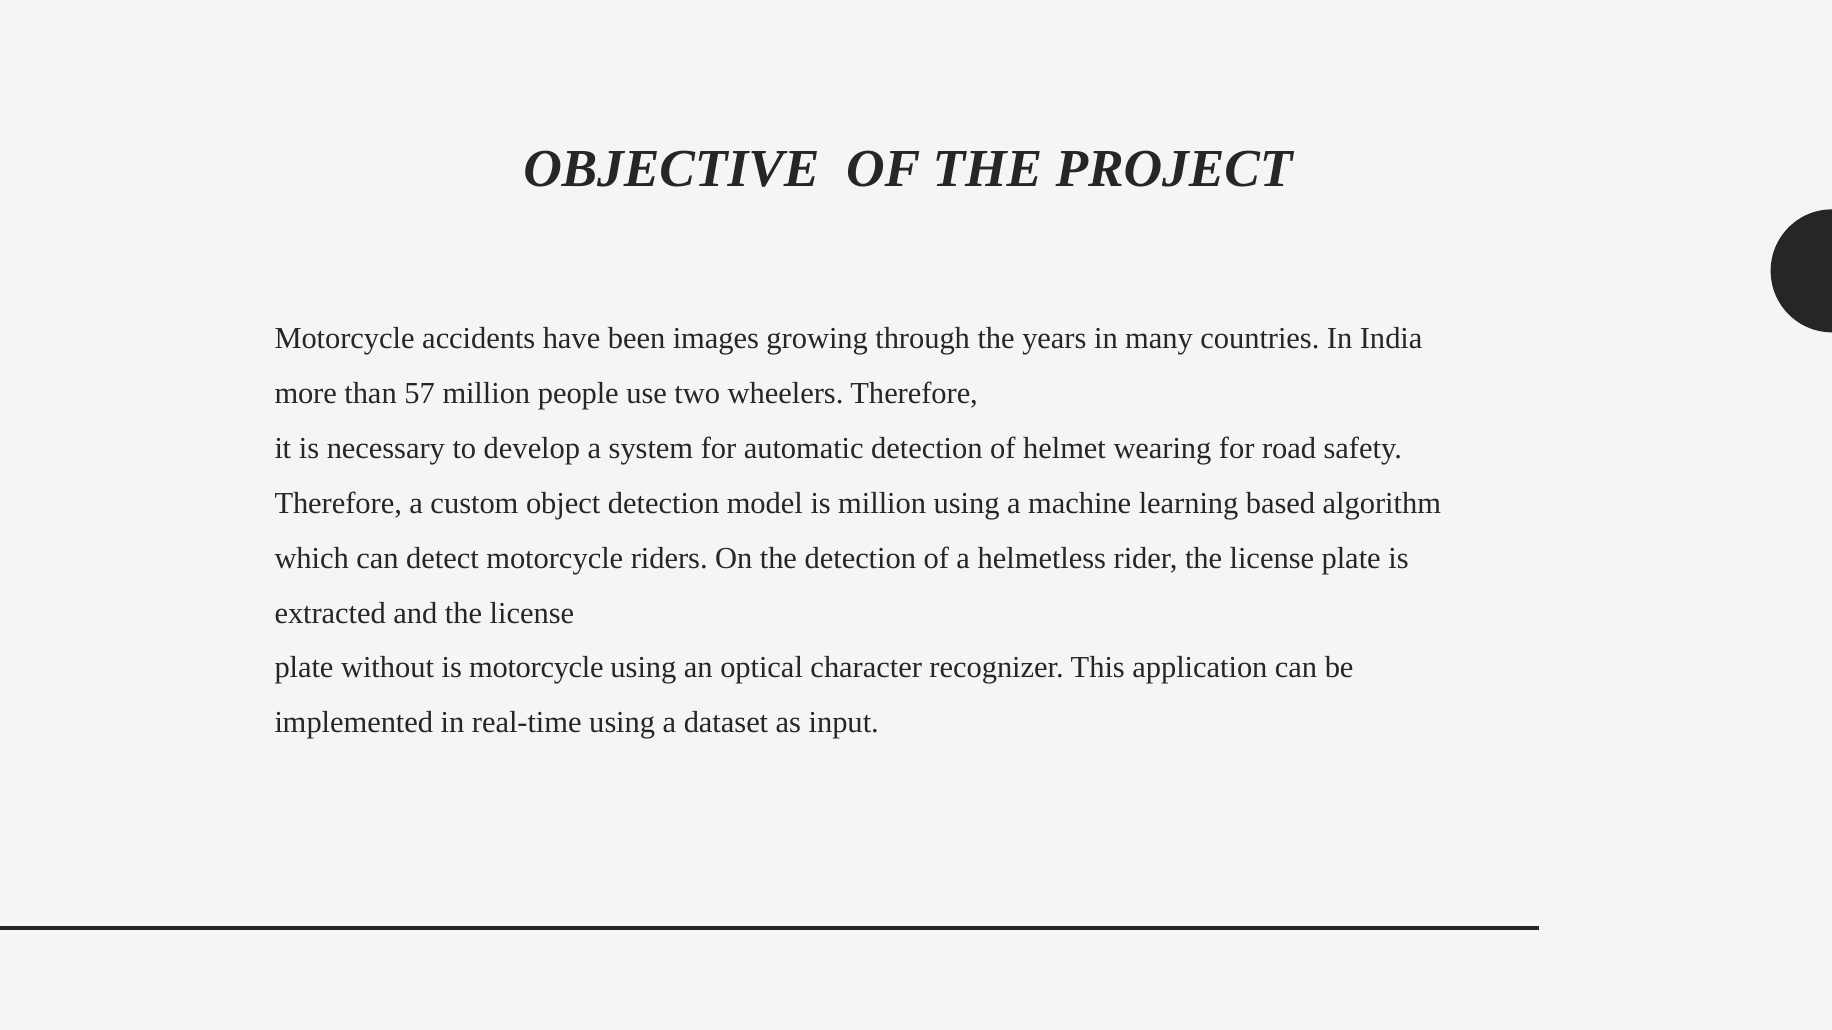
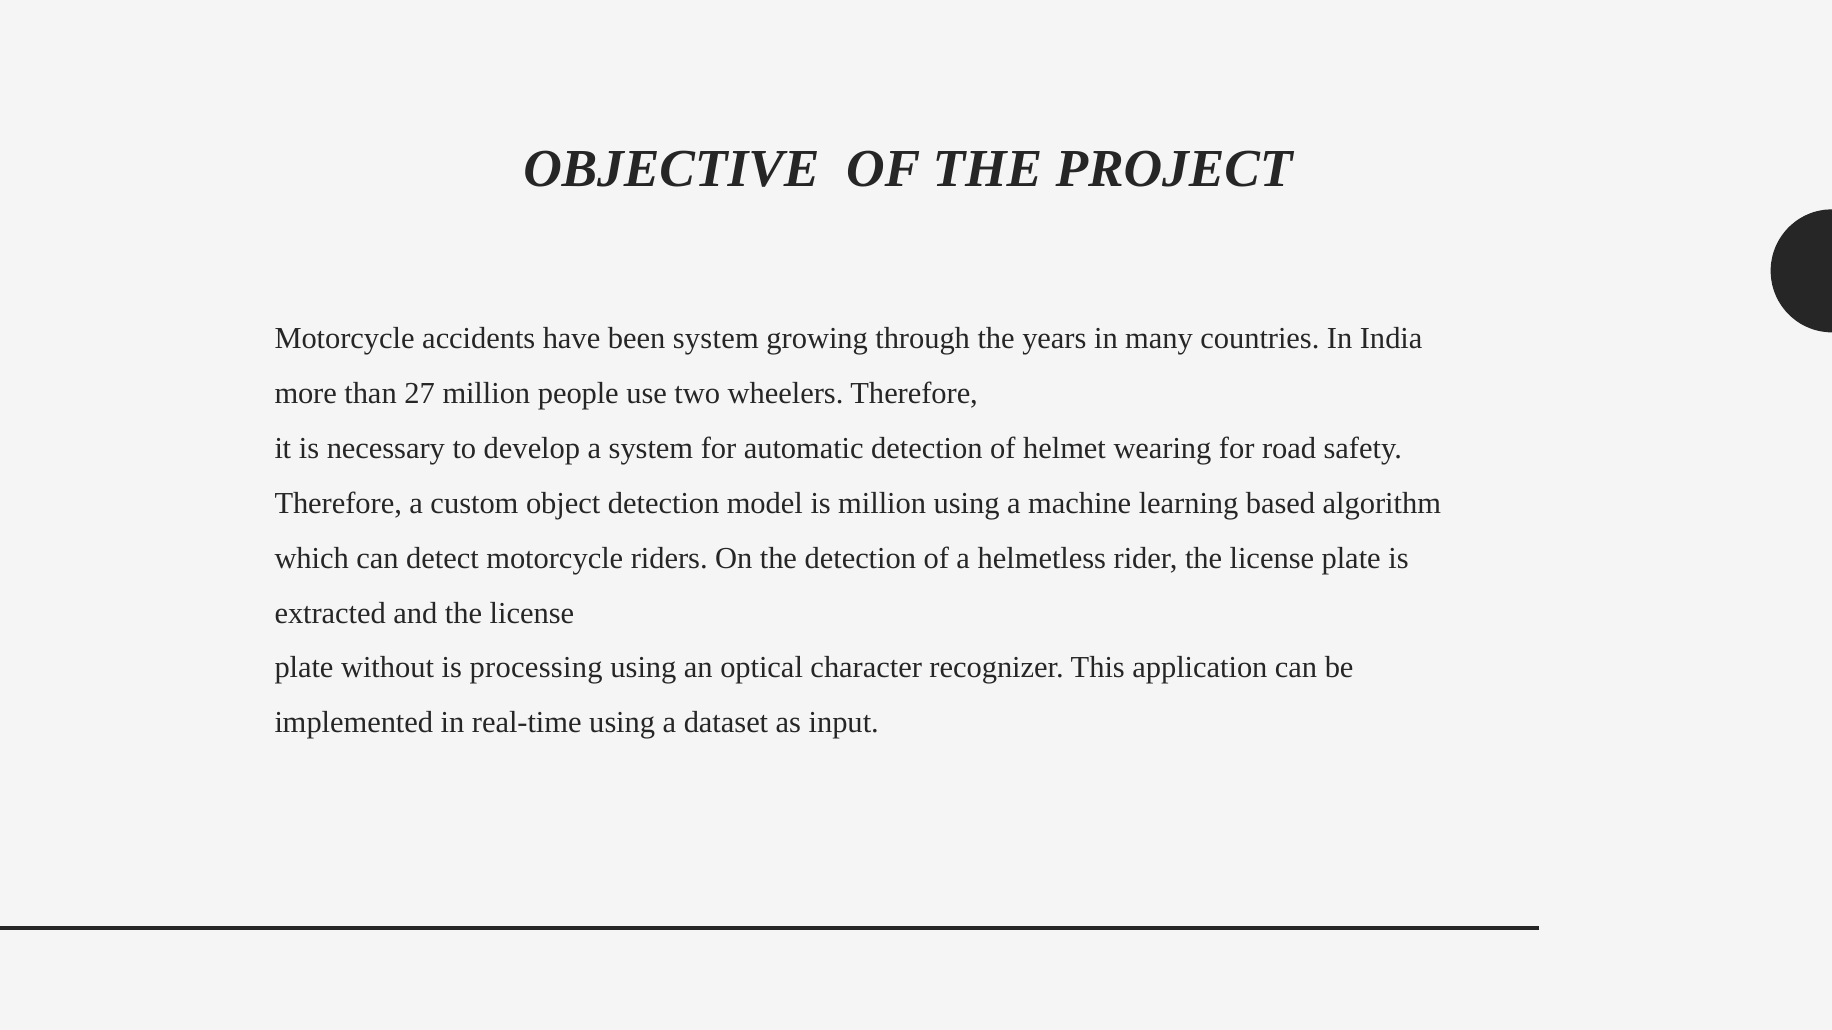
been images: images -> system (716, 339)
57: 57 -> 27 (420, 394)
is motorcycle: motorcycle -> processing (536, 668)
